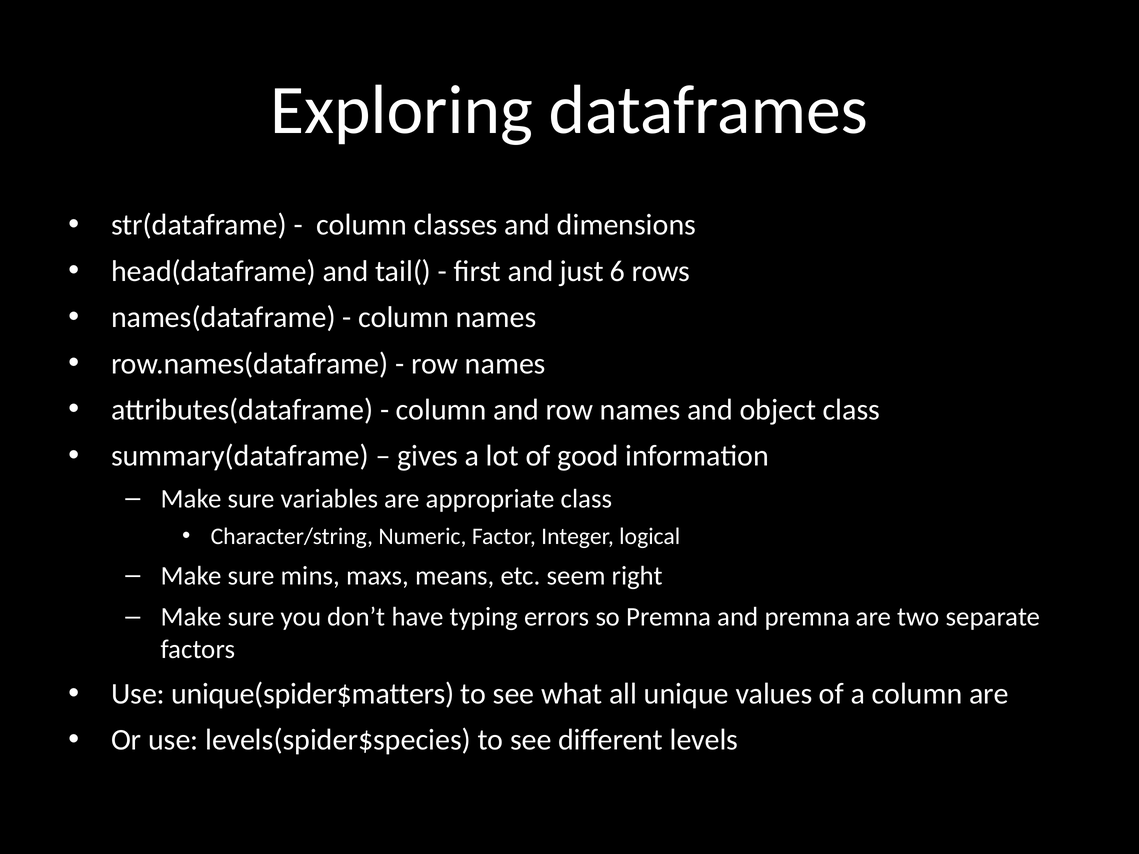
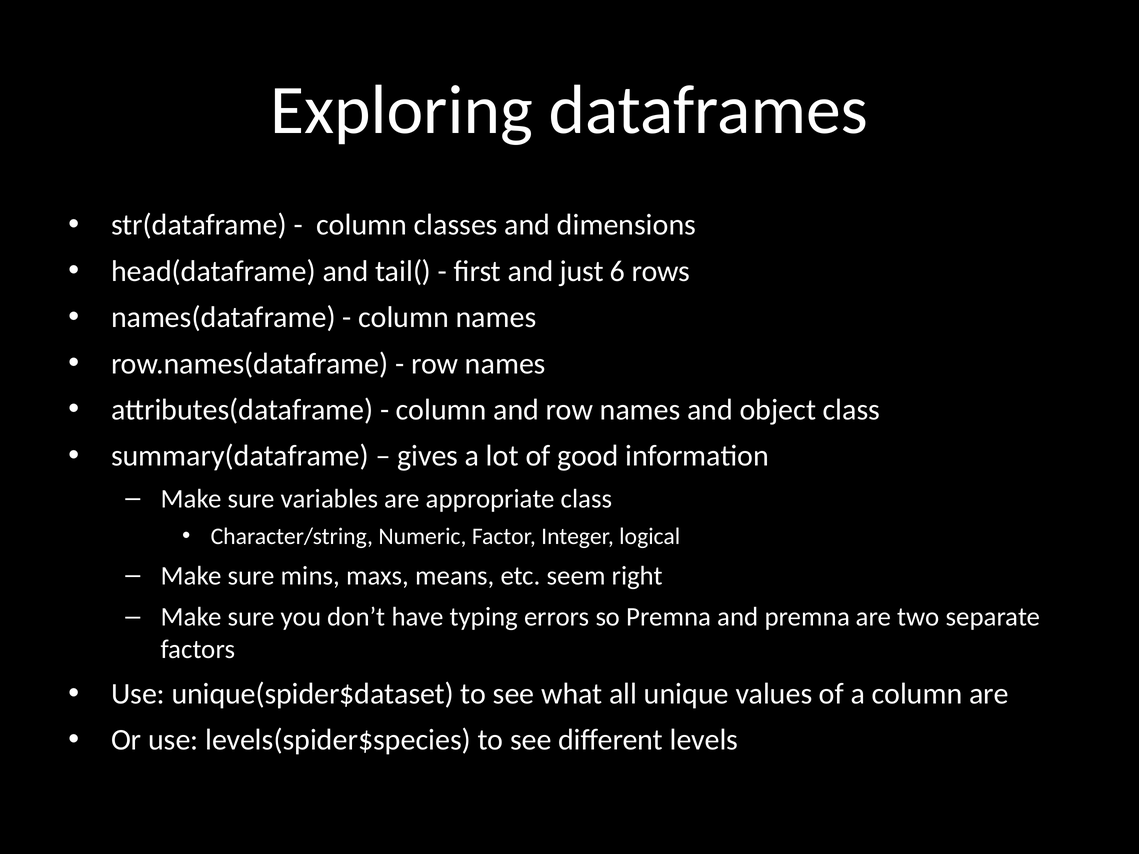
unique(spider$matters: unique(spider$matters -> unique(spider$dataset (313, 694)
